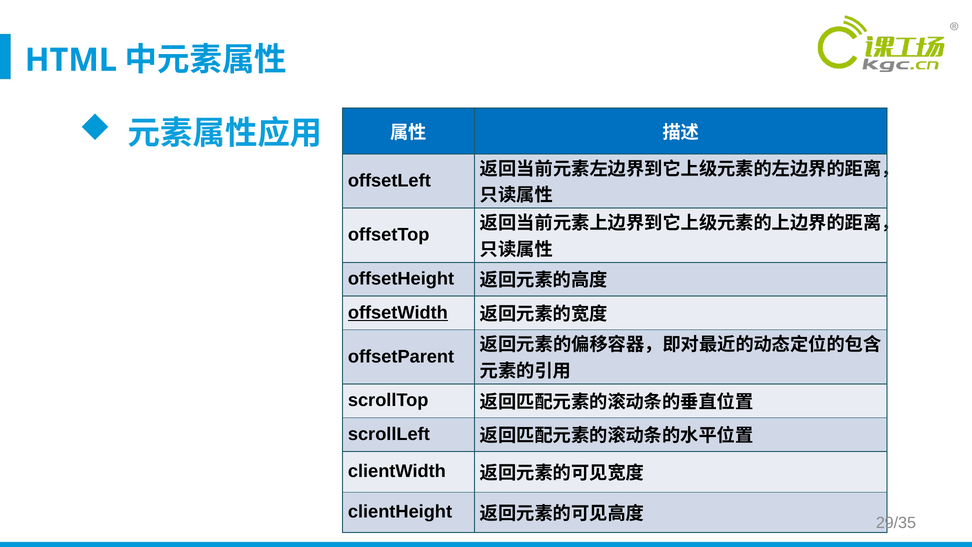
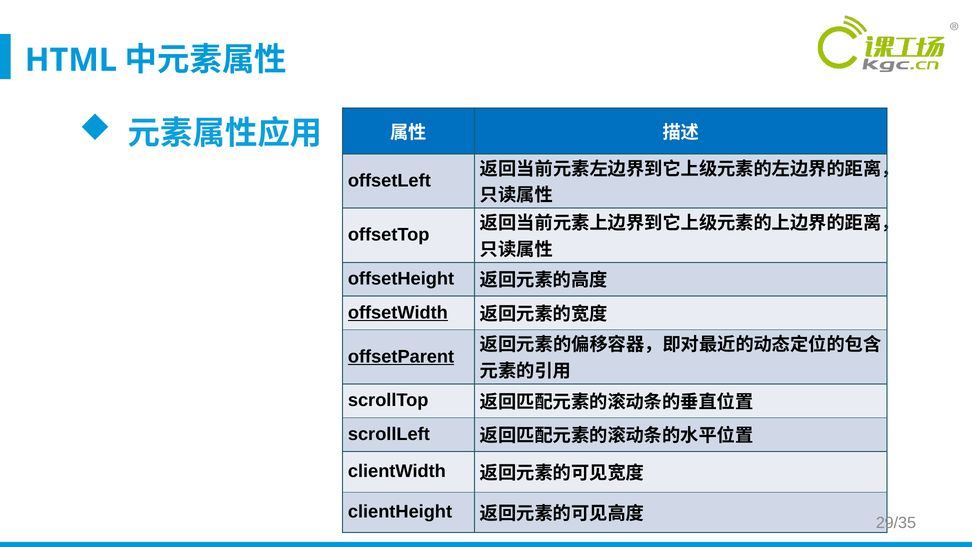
offsetParent underline: none -> present (401, 356)
